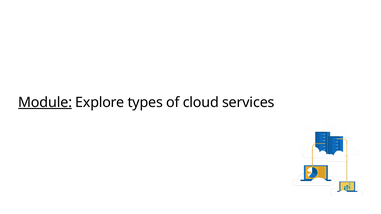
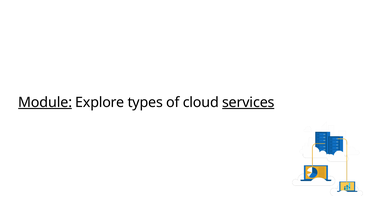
services underline: none -> present (248, 103)
